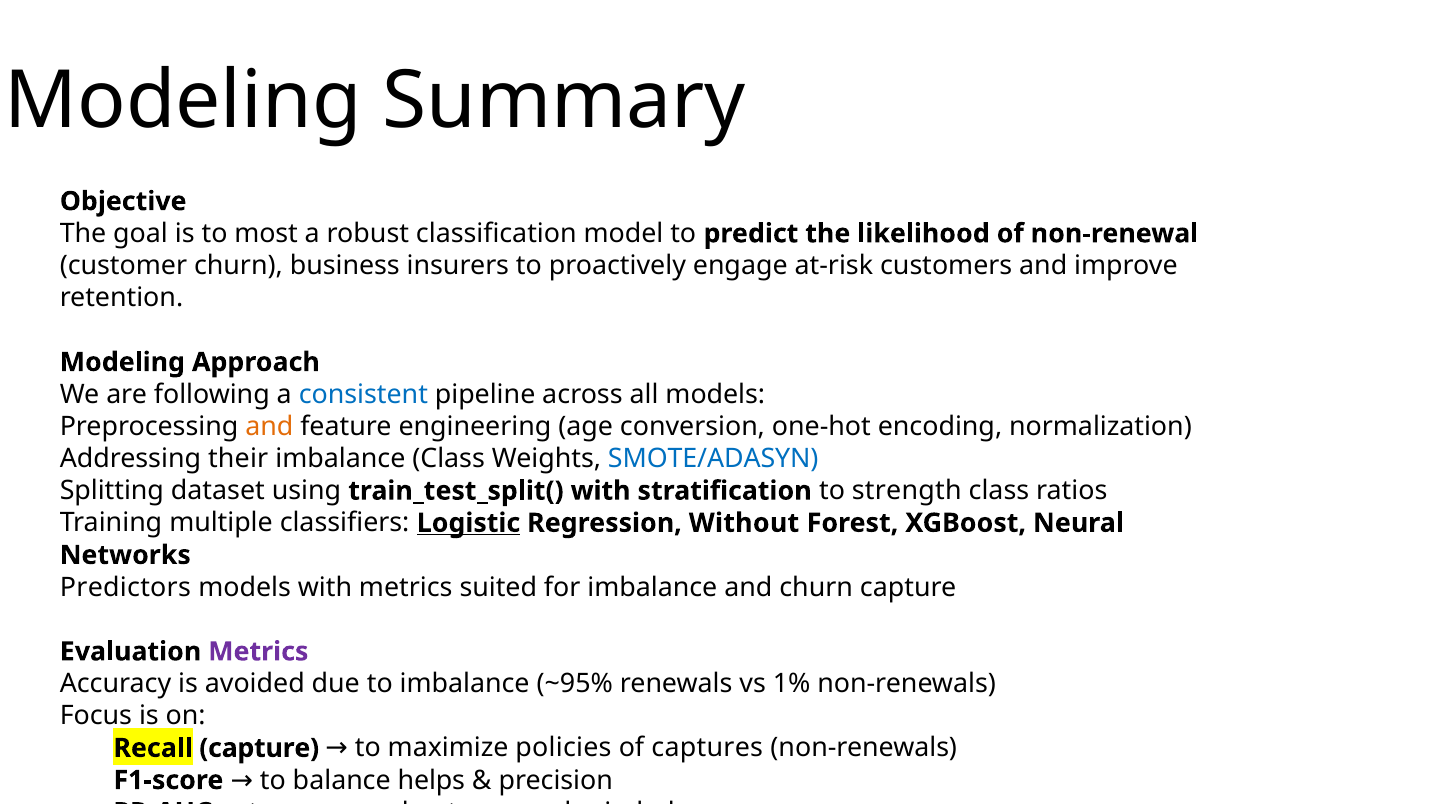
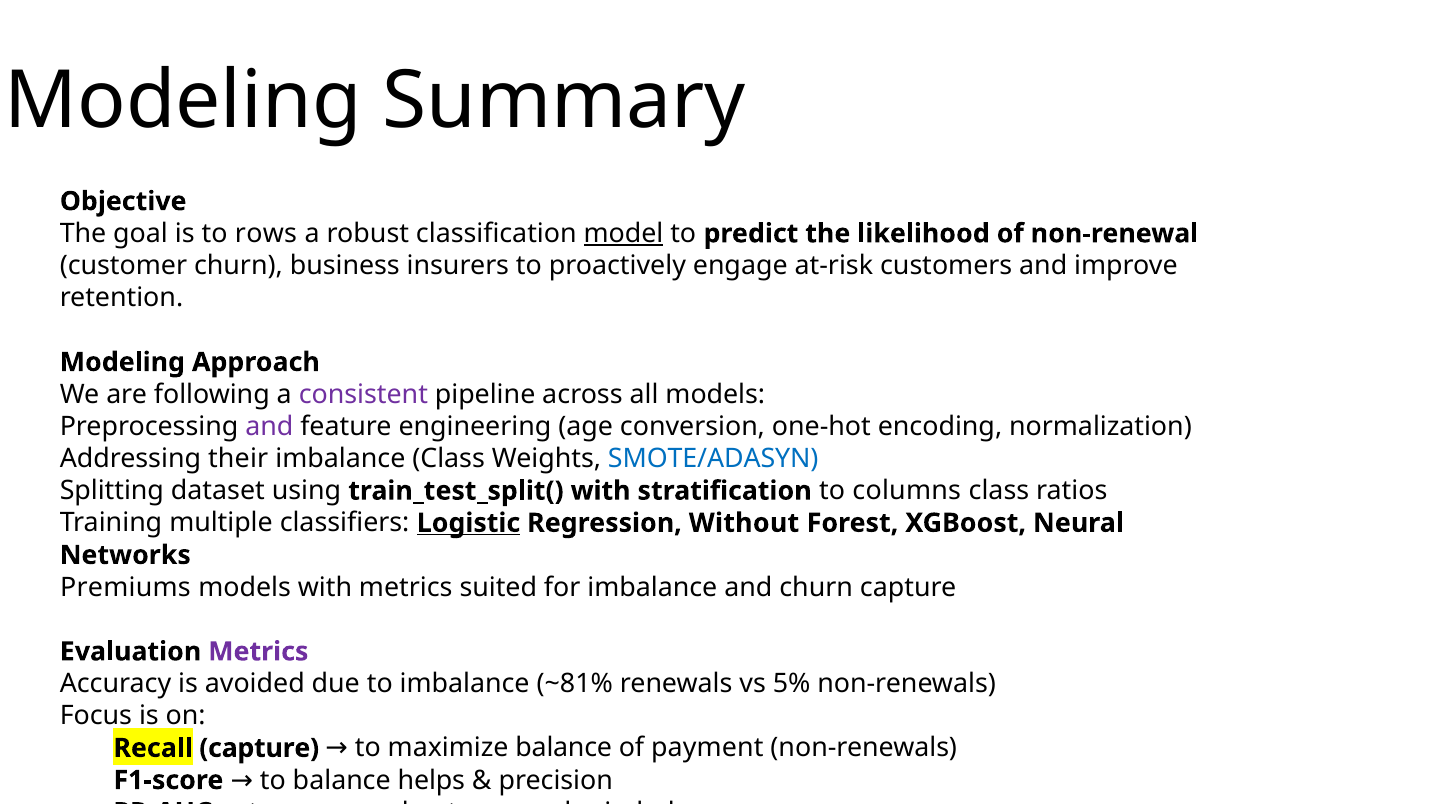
most: most -> rows (266, 234)
model underline: none -> present (623, 234)
consistent colour: blue -> purple (363, 395)
and colour: orange -> purple (269, 427)
strength: strength -> columns (907, 491)
Predictors: Predictors -> Premiums (125, 588)
~95%: ~95% -> ~81% (575, 684)
1%: 1% -> 5% (792, 684)
maximize policies: policies -> balance (564, 748)
captures: captures -> payment (707, 748)
